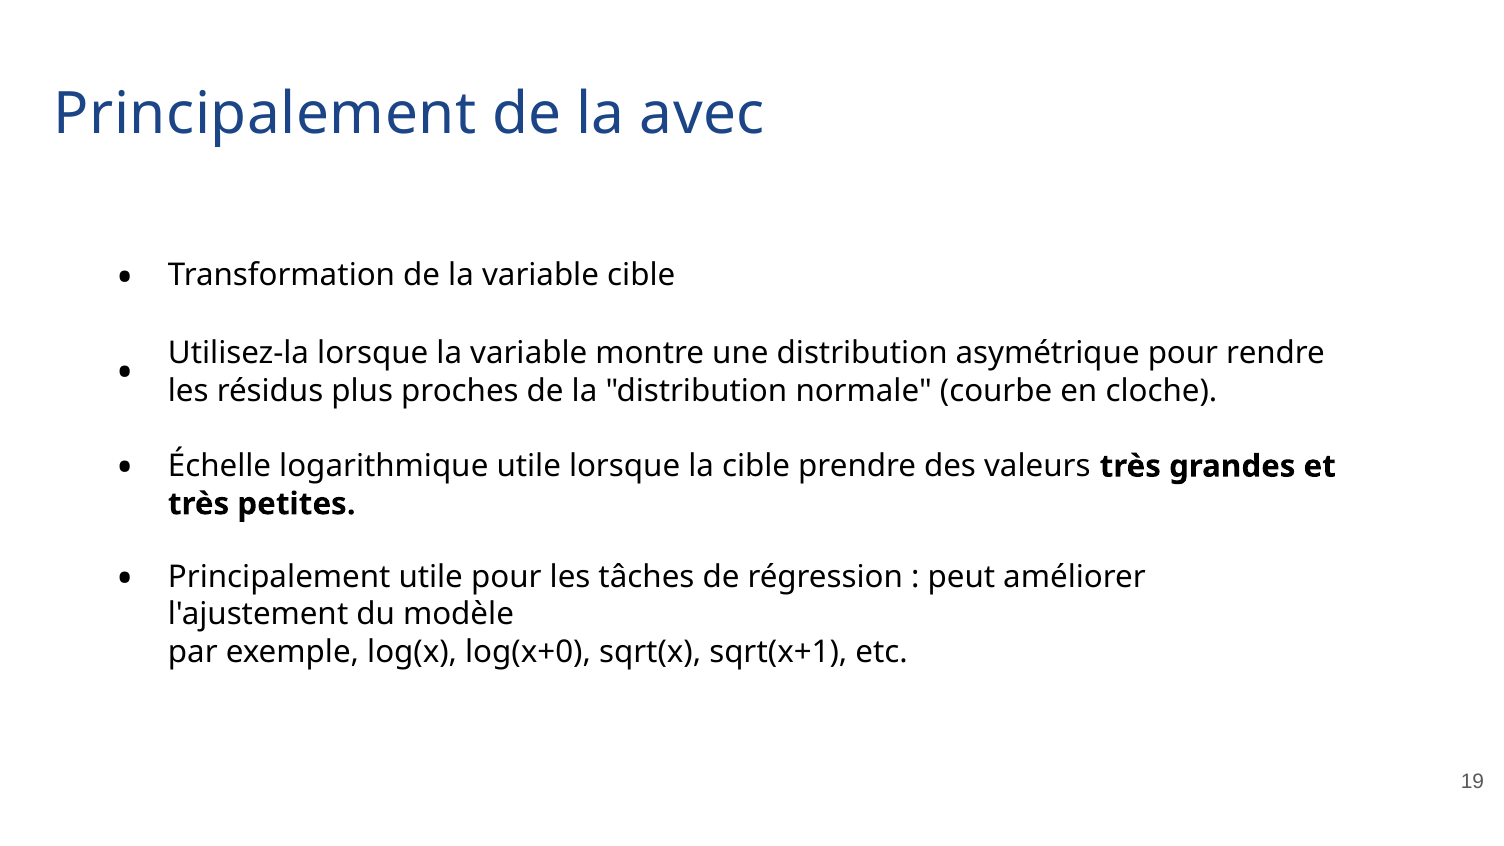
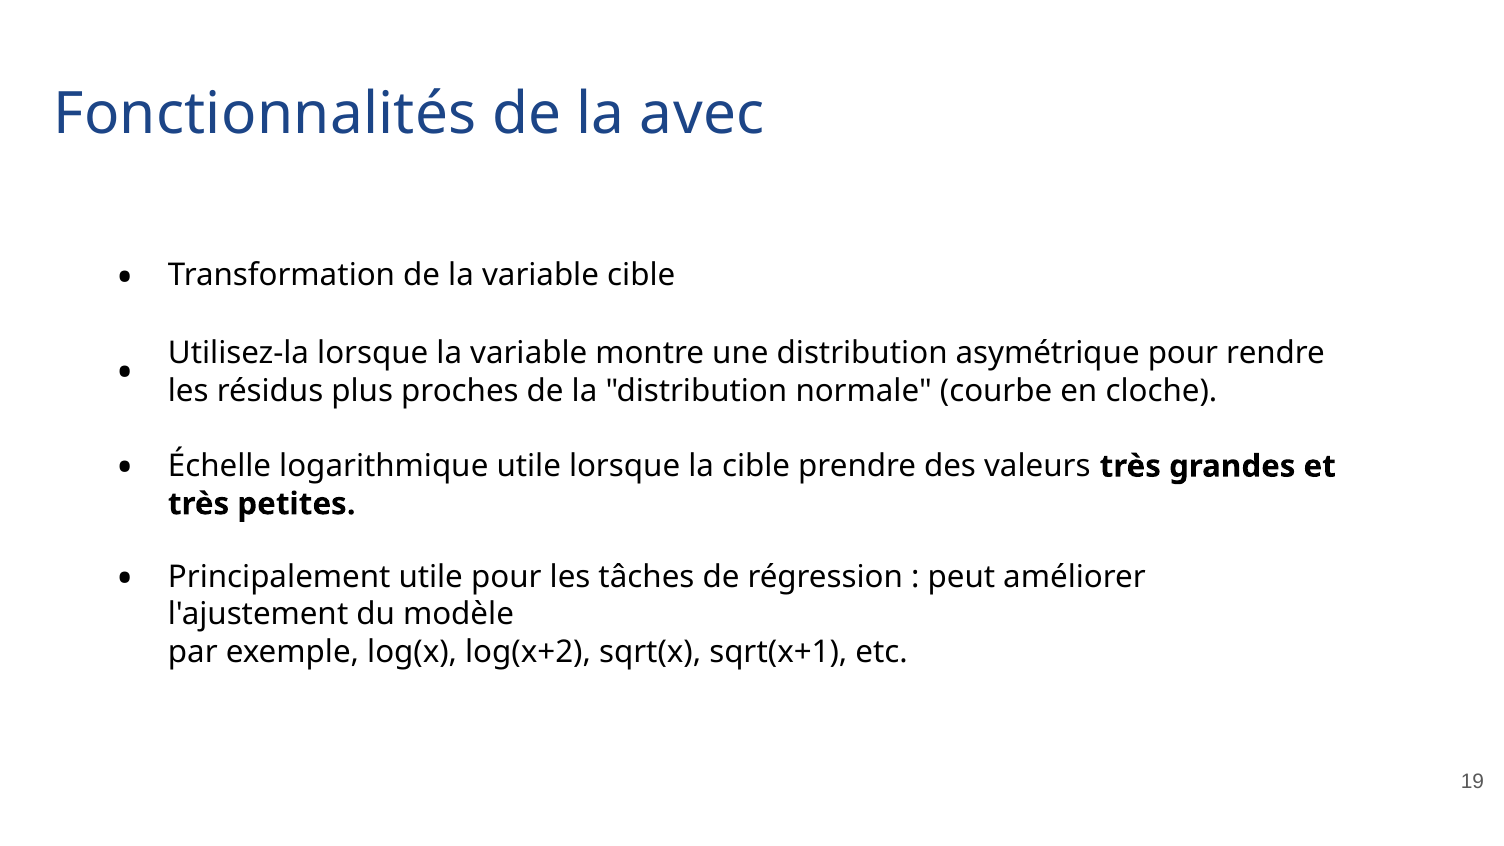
Principalement: Principalement -> Fonctionnalités (265, 114)
log(x+0: log(x+0 -> log(x+2 (528, 652)
